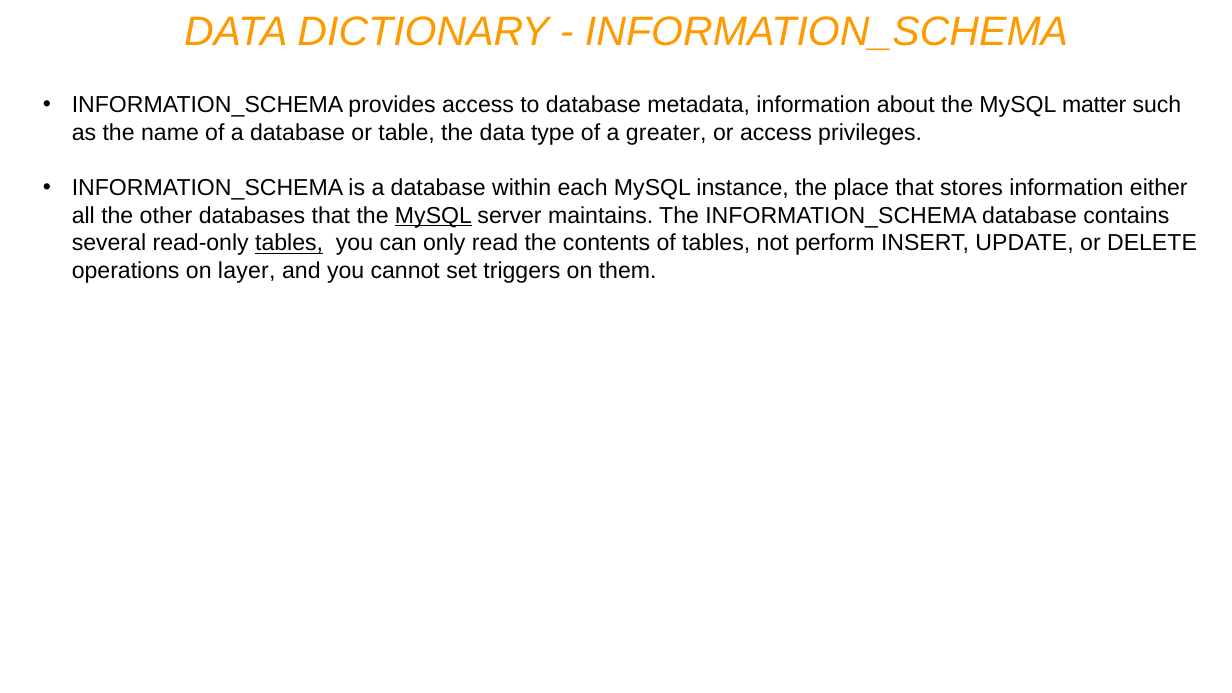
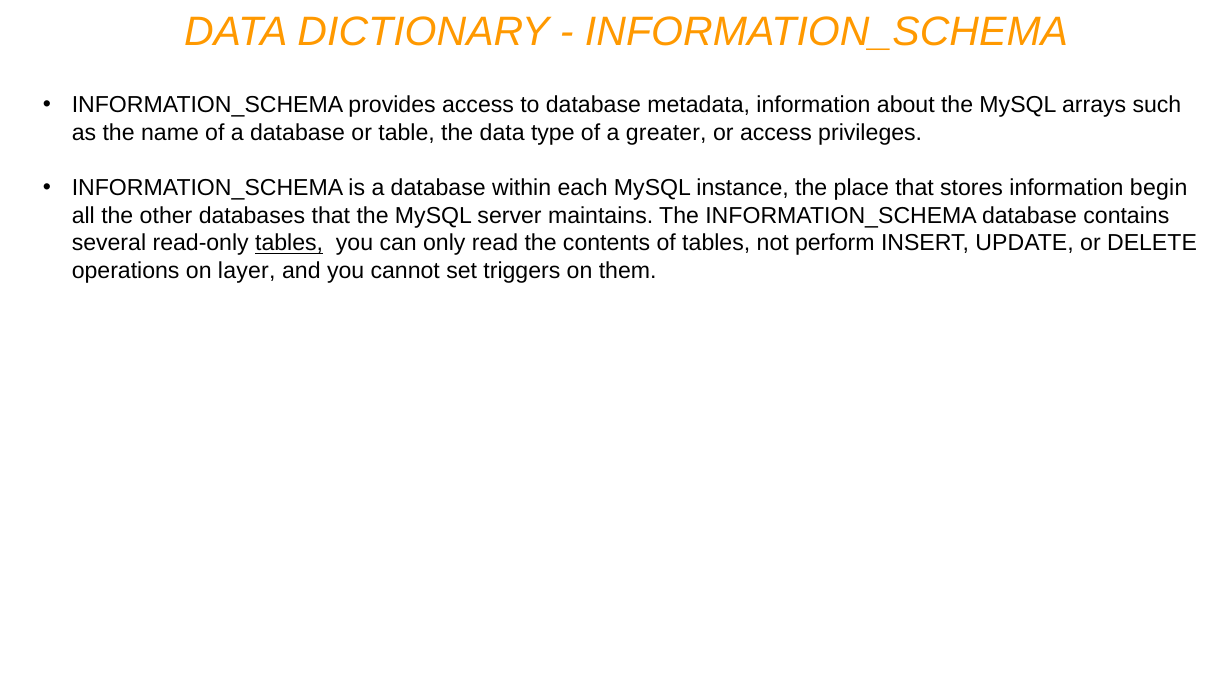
matter: matter -> arrays (1094, 105)
either: either -> begin (1159, 188)
MySQL underline: present -> none (434, 216)
